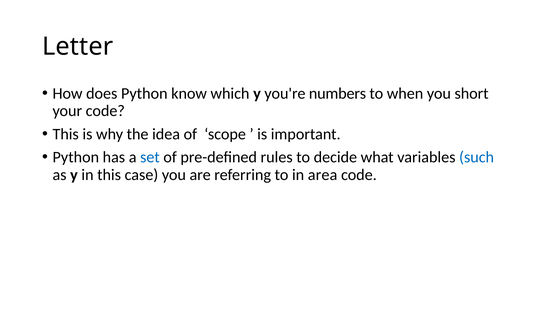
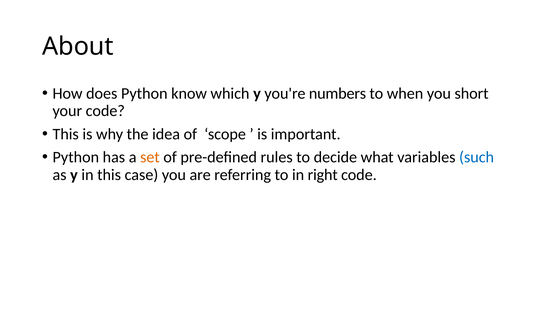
Letter: Letter -> About (78, 46)
set colour: blue -> orange (150, 157)
area: area -> right (323, 175)
